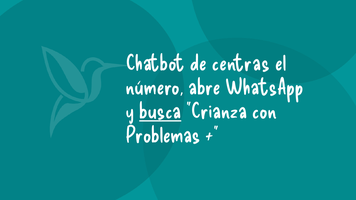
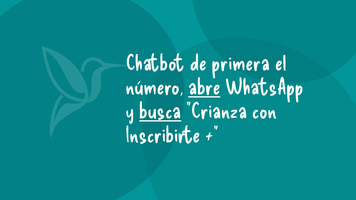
centras: centras -> primera (241, 63)
abre underline: none -> present (204, 87)
Problemas: Problemas -> Inscribirte (163, 136)
